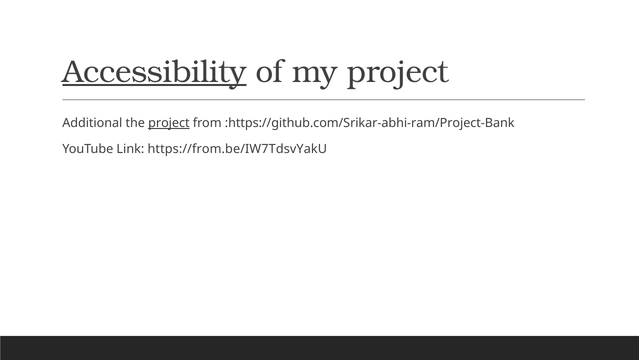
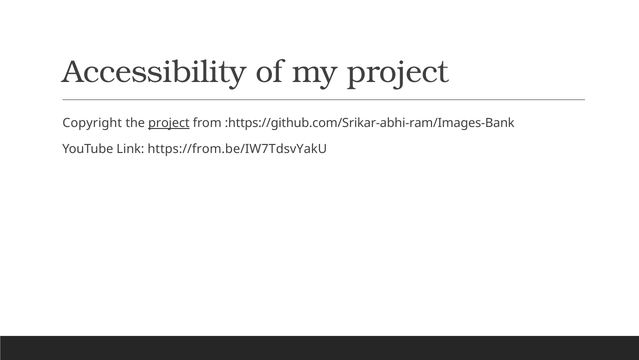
Accessibility underline: present -> none (154, 72)
Additional: Additional -> Copyright (92, 123)
:https://github.com/Srikar-abhi-ram/Project-Bank: :https://github.com/Srikar-abhi-ram/Project-Bank -> :https://github.com/Srikar-abhi-ram/Images-Bank (370, 123)
